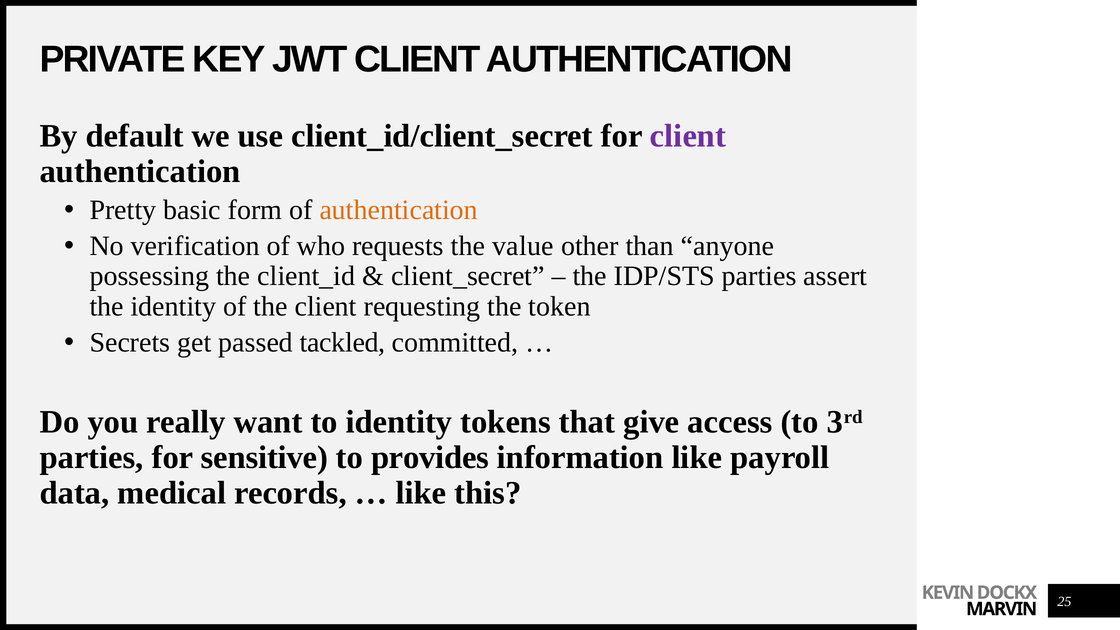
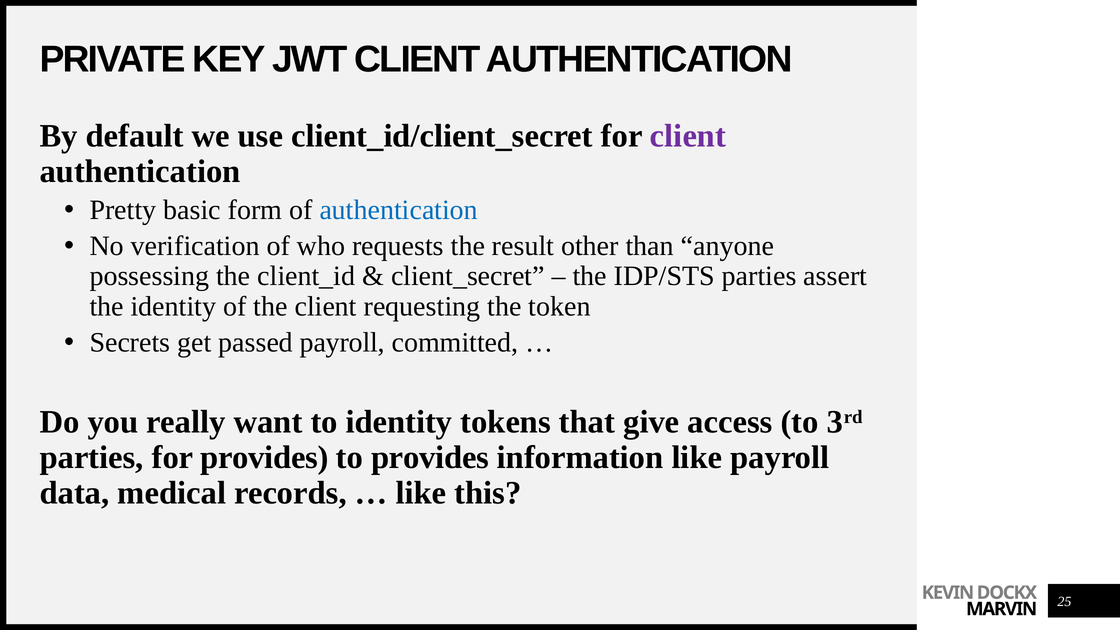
authentication colour: orange -> blue (399, 210)
value: value -> result (523, 246)
passed tackled: tackled -> payroll (342, 342)
for sensitive: sensitive -> provides (264, 457)
